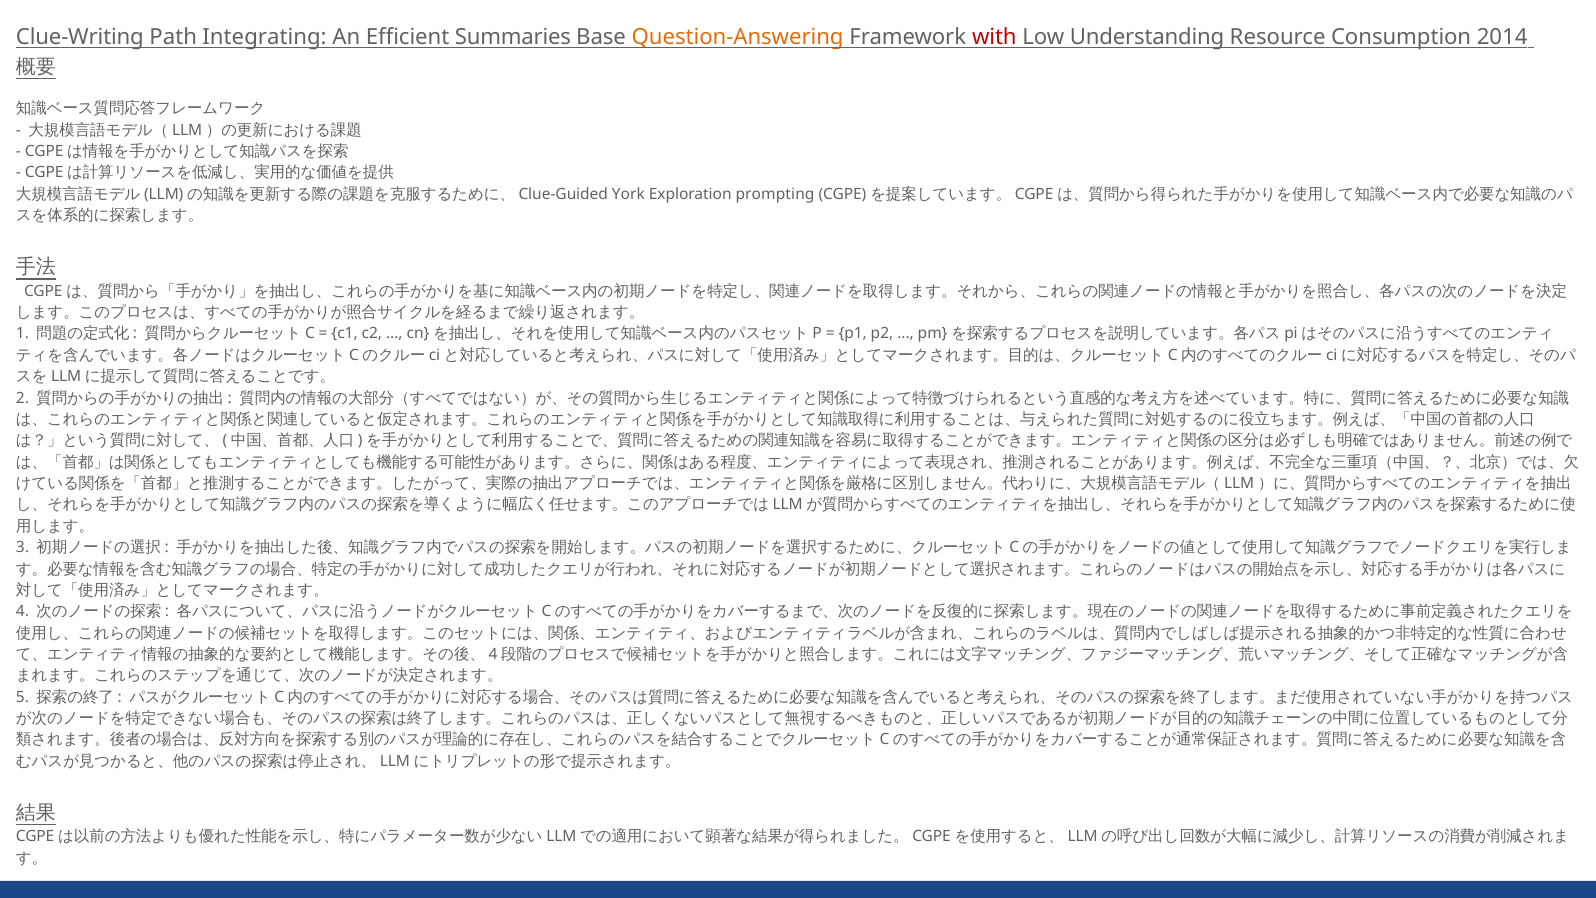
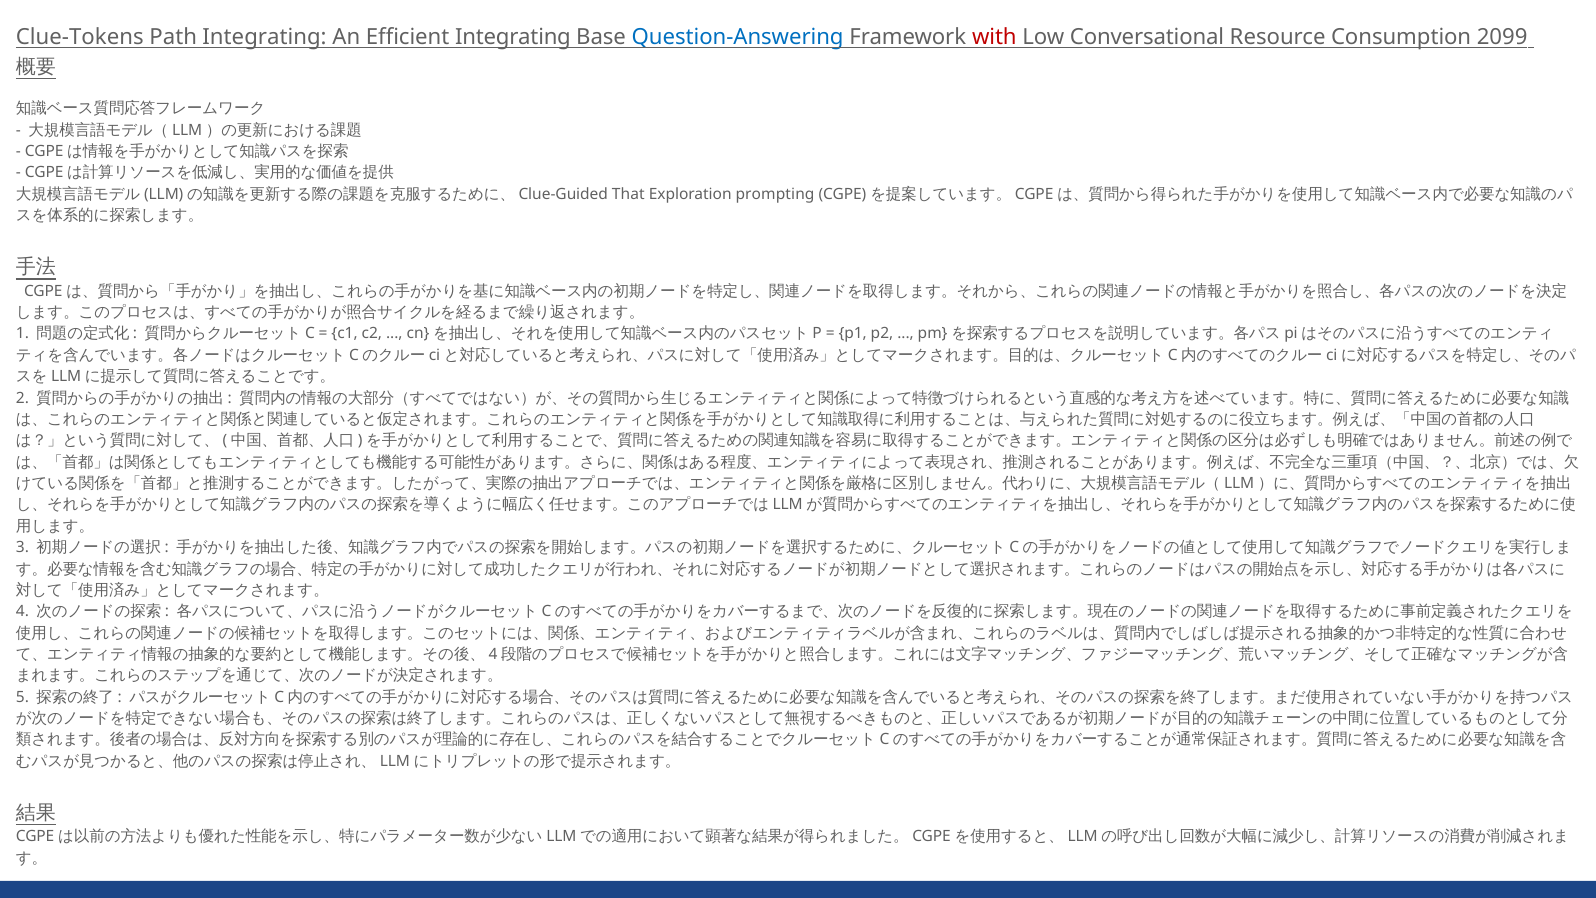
Clue-Writing: Clue-Writing -> Clue-Tokens (80, 37)
Efficient Summaries: Summaries -> Integrating (513, 37)
Question-Answering colour: orange -> blue (738, 37)
Understanding: Understanding -> Conversational (1147, 37)
2014: 2014 -> 2099 (1502, 37)
York: York -> That (628, 194)
